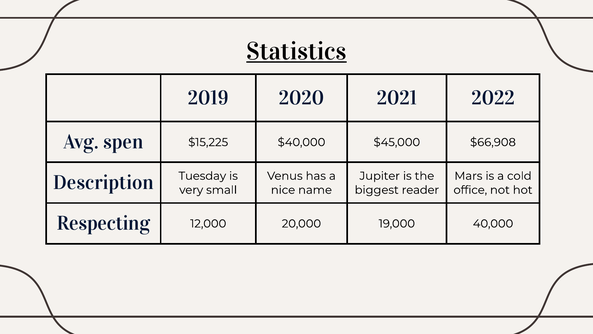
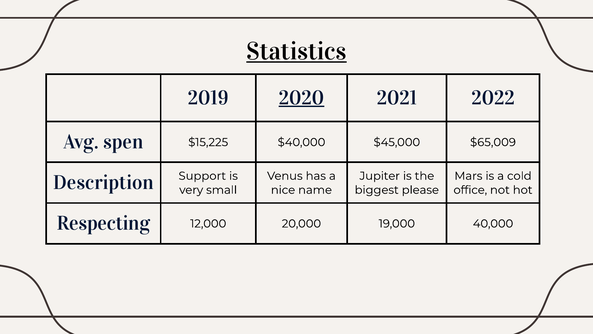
2020 underline: none -> present (301, 98)
$66,908: $66,908 -> $65,009 (493, 142)
Tuesday: Tuesday -> Support (202, 176)
reader: reader -> please (420, 190)
